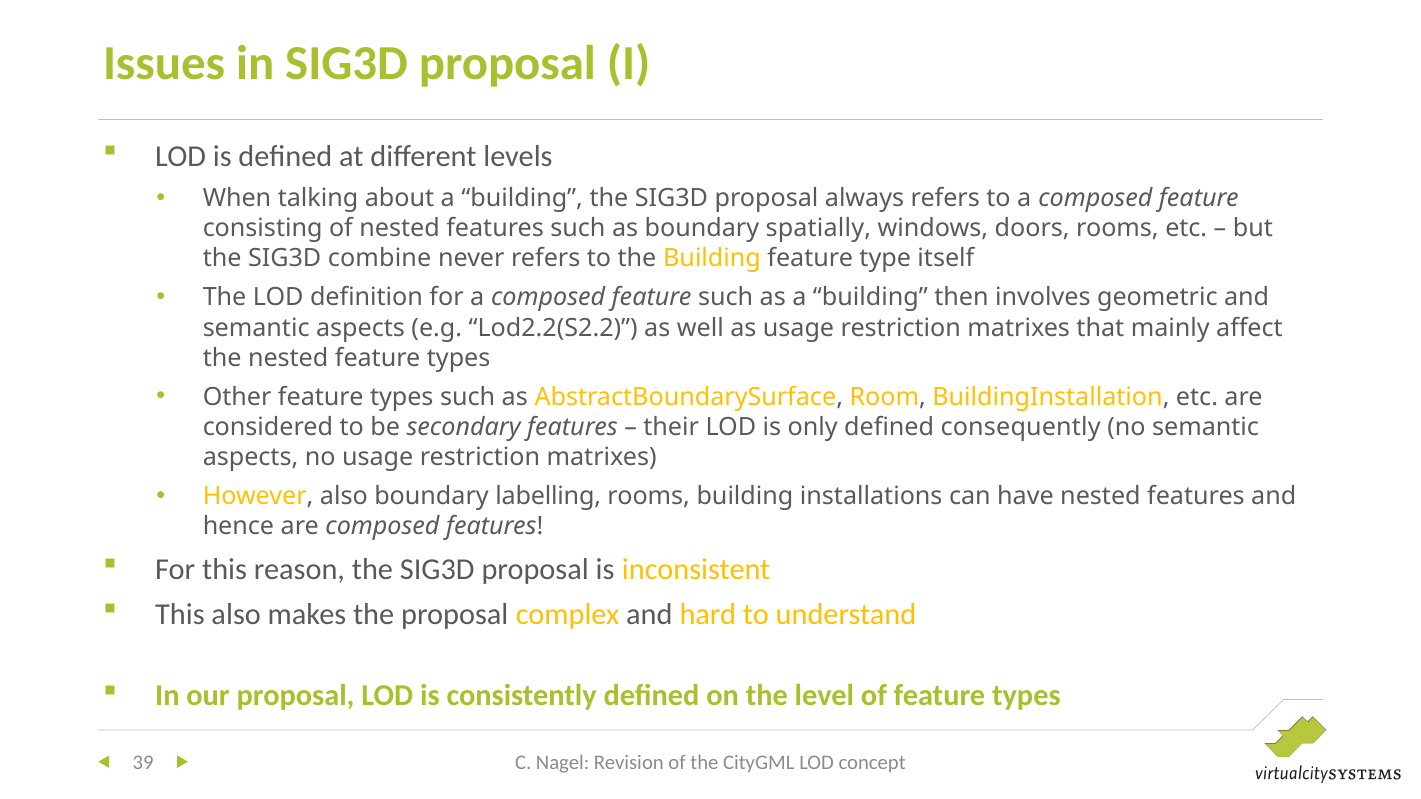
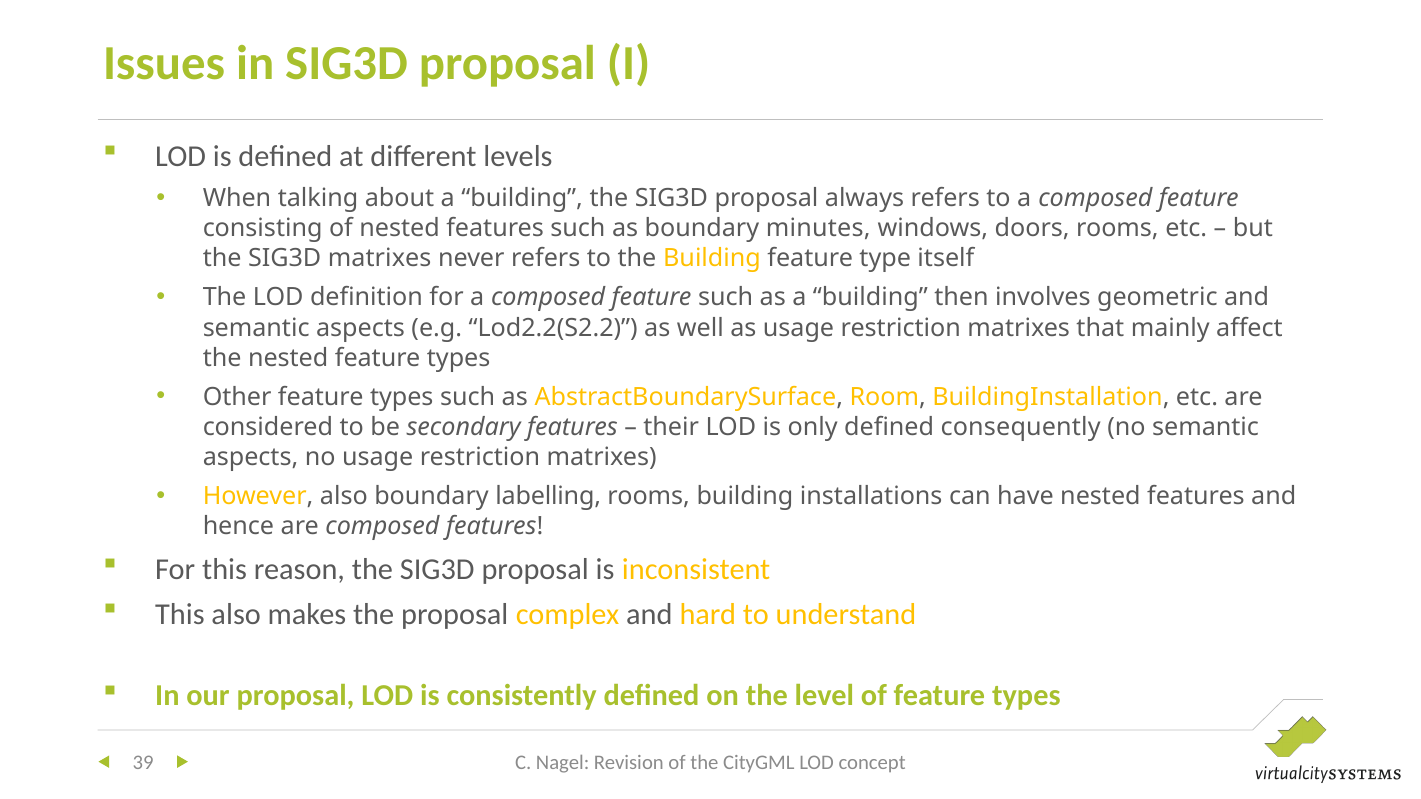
spatially: spatially -> minutes (818, 228)
SIG3D combine: combine -> matrixes (380, 259)
